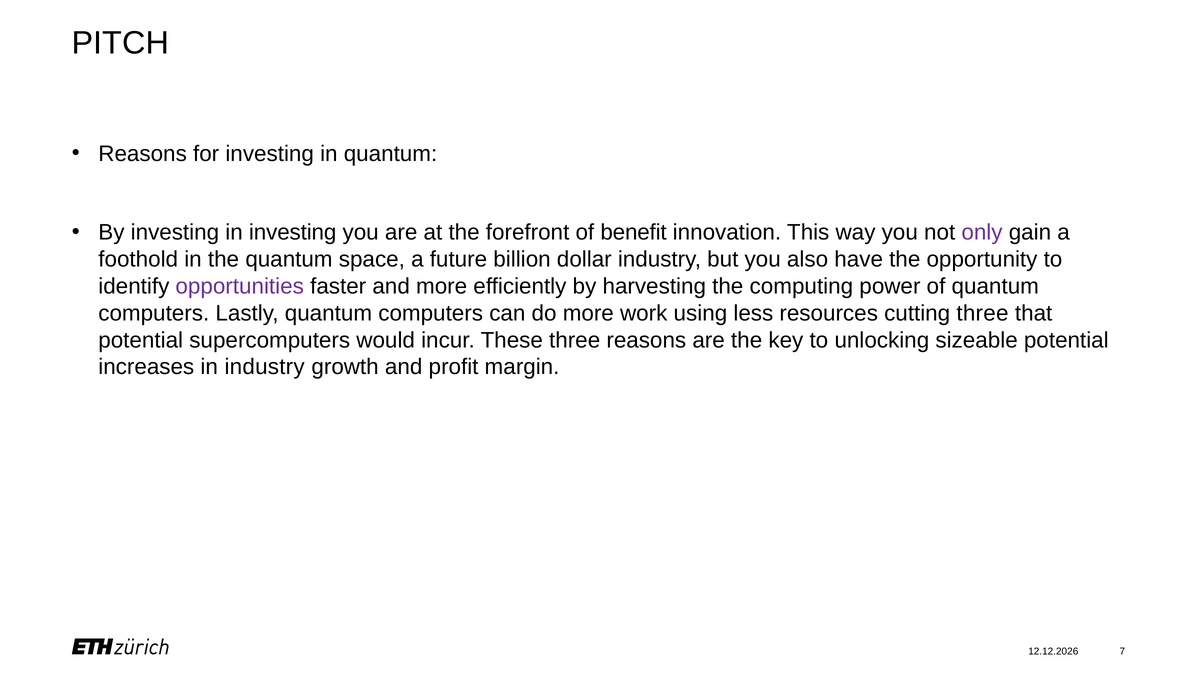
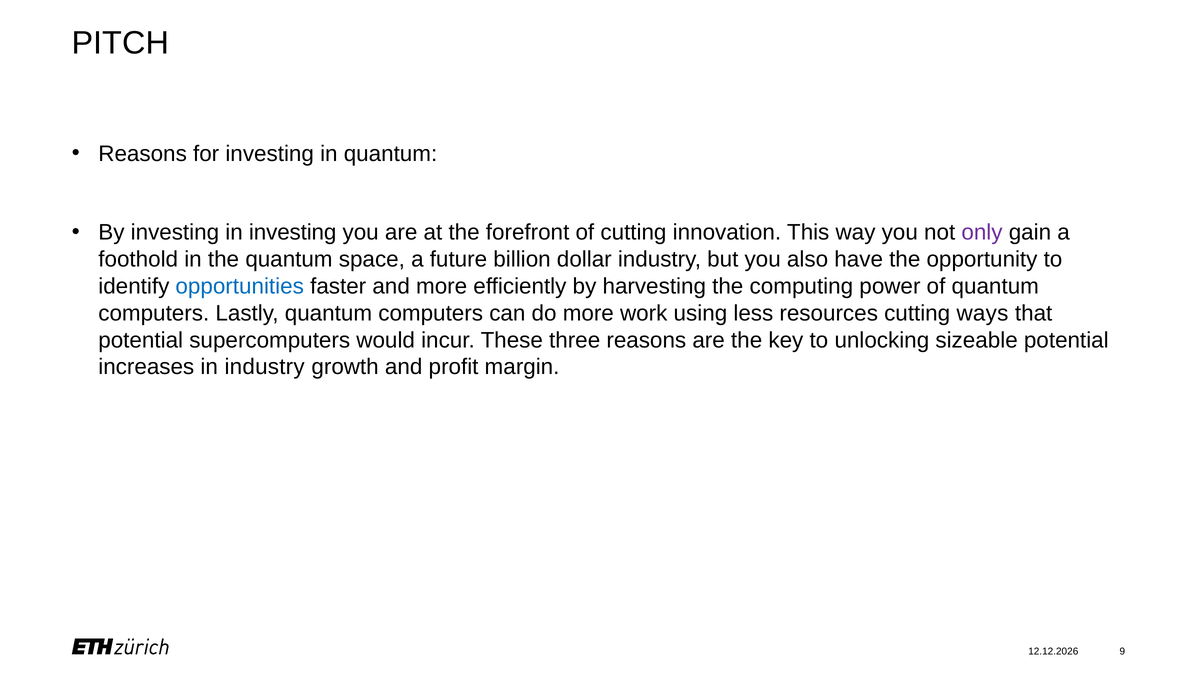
of benefit: benefit -> cutting (633, 233)
opportunities colour: purple -> blue (240, 286)
cutting three: three -> ways (982, 313)
7: 7 -> 9 (1122, 652)
